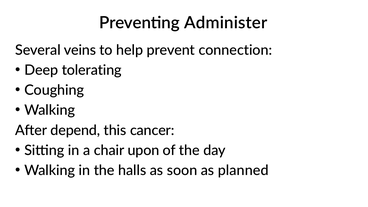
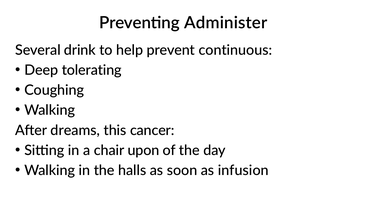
veins: veins -> drink (80, 50)
connection: connection -> continuous (235, 50)
depend: depend -> dreams (75, 130)
planned: planned -> infusion (243, 170)
